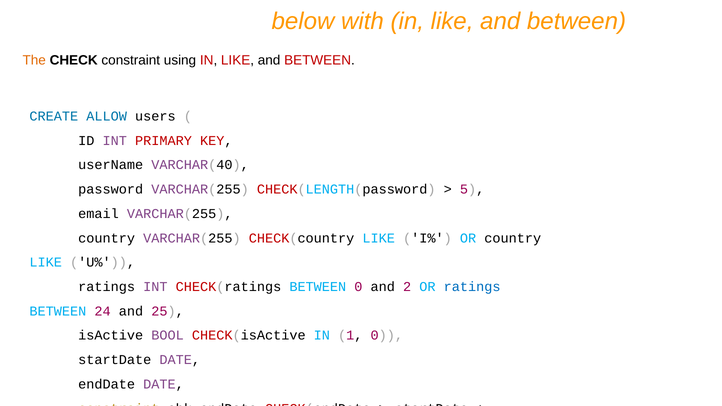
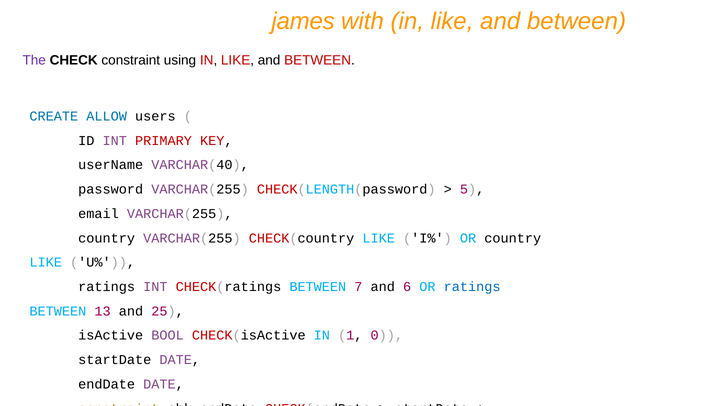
below: below -> james (303, 22)
The colour: orange -> purple (34, 60)
BETWEEN 0: 0 -> 7 (358, 287)
2: 2 -> 6 (407, 287)
24: 24 -> 13 (103, 311)
